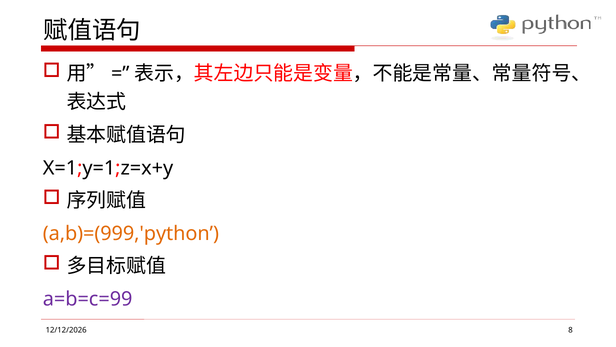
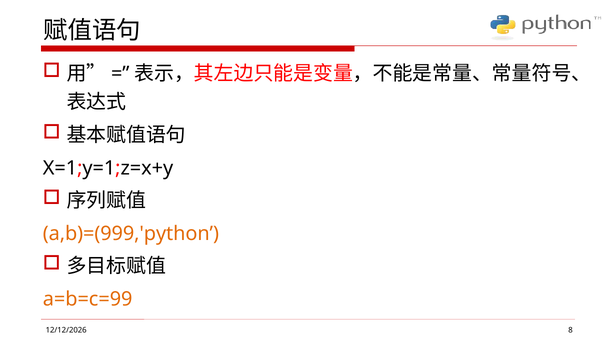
a=b=c=99 colour: purple -> orange (88, 299)
